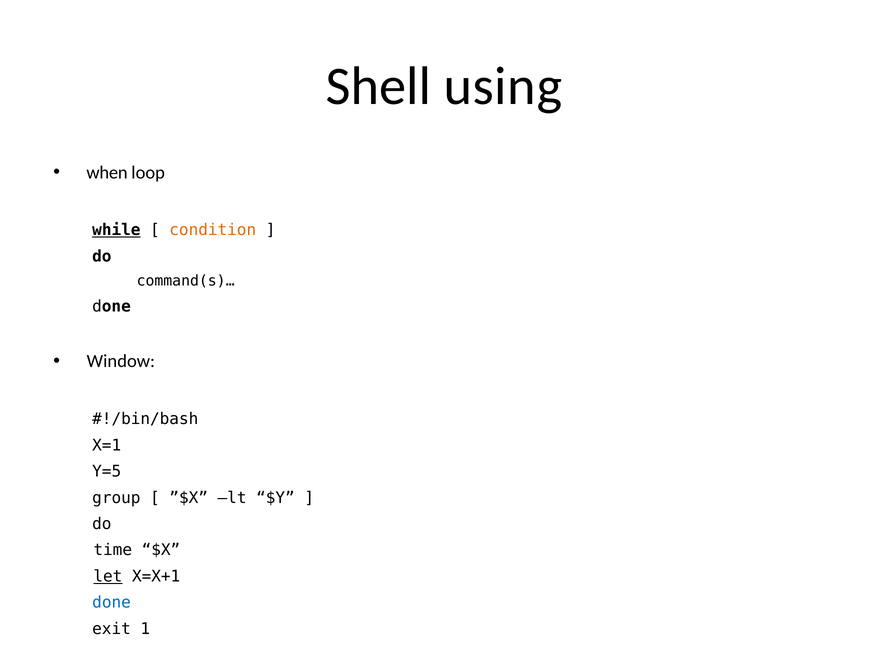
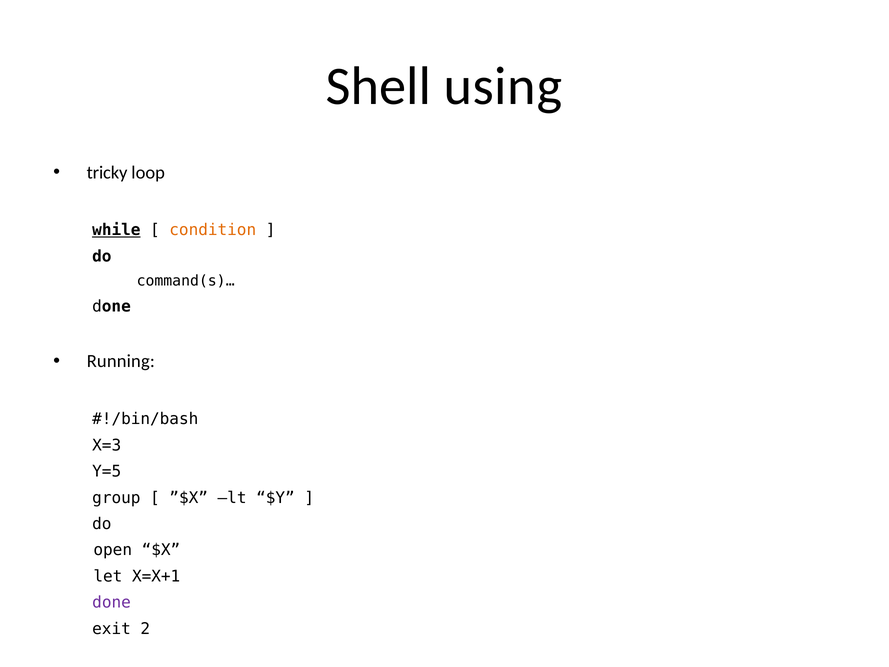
when: when -> tricky (107, 172)
Window: Window -> Running (121, 361)
X=1: X=1 -> X=3 (107, 445)
time: time -> open (113, 550)
let underline: present -> none (108, 576)
done colour: blue -> purple (112, 602)
1: 1 -> 2 (145, 629)
